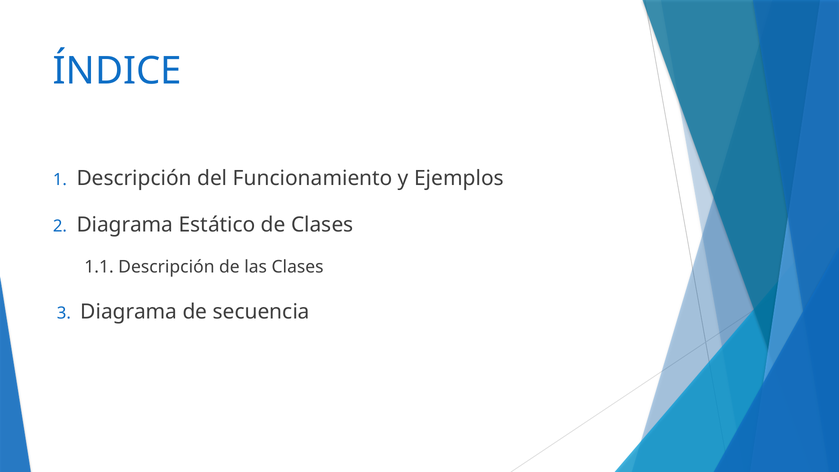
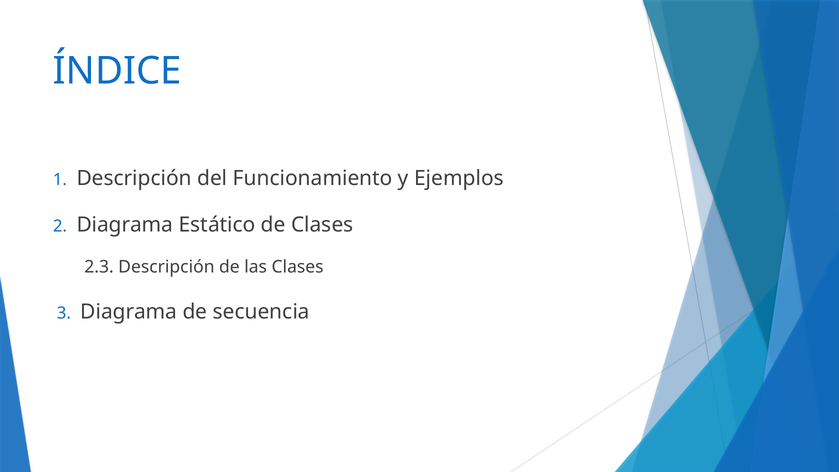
1.1: 1.1 -> 2.3 (99, 267)
